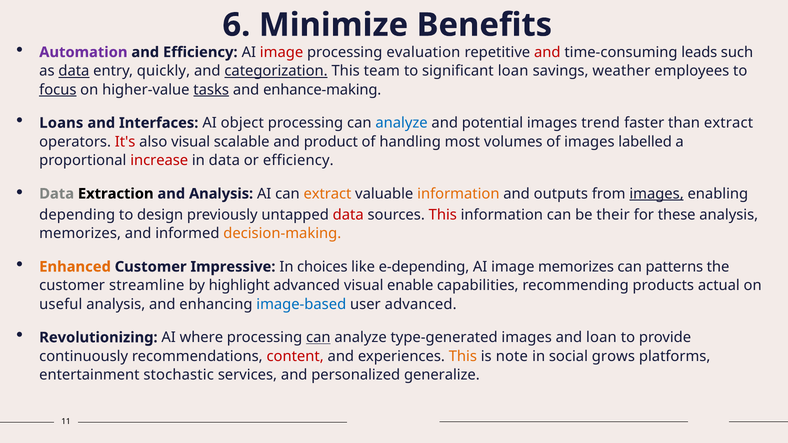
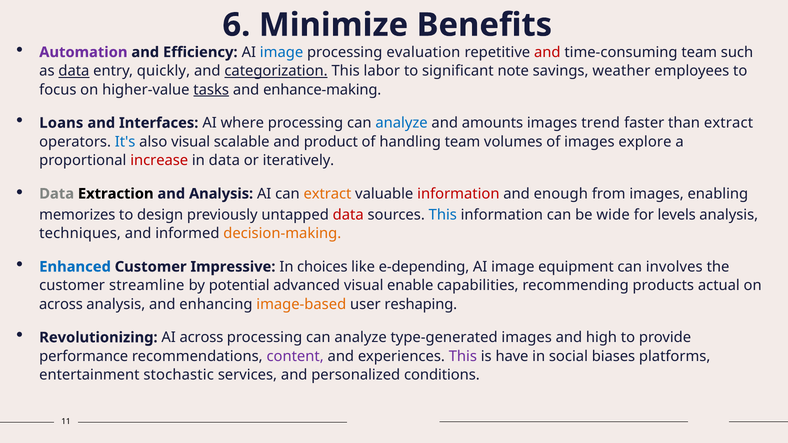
image colour: red -> blue (282, 52)
time-consuming leads: leads -> team (699, 52)
team: team -> labor (382, 71)
significant loan: loan -> note (513, 71)
focus underline: present -> none (58, 90)
object: object -> where (242, 123)
potential: potential -> amounts (492, 123)
It's colour: red -> blue (125, 142)
handling most: most -> team (462, 142)
labelled: labelled -> explore (645, 142)
or efficiency: efficiency -> iteratively (298, 161)
information colour: orange -> red (458, 194)
outputs: outputs -> enough (561, 194)
images underline: present -> none (657, 194)
depending: depending -> memorizes (77, 215)
This colour: red -> blue (443, 215)
their: their -> wide (613, 215)
these: these -> levels (677, 215)
memorizes: memorizes -> techniques (80, 234)
Enhanced colour: orange -> blue (75, 267)
image memorizes: memorizes -> equipment (576, 267)
patterns: patterns -> involves (674, 267)
highlight: highlight -> potential (239, 286)
useful: useful -> across (61, 304)
image-based colour: blue -> orange (301, 304)
user advanced: advanced -> reshaping (421, 304)
AI where: where -> across (201, 338)
can underline: present -> none (318, 338)
and loan: loan -> high (601, 338)
continuously: continuously -> performance (84, 356)
content colour: red -> purple (295, 356)
This colour: orange -> purple (463, 356)
note: note -> have (512, 356)
grows: grows -> biases (613, 356)
generalize: generalize -> conditions (442, 375)
